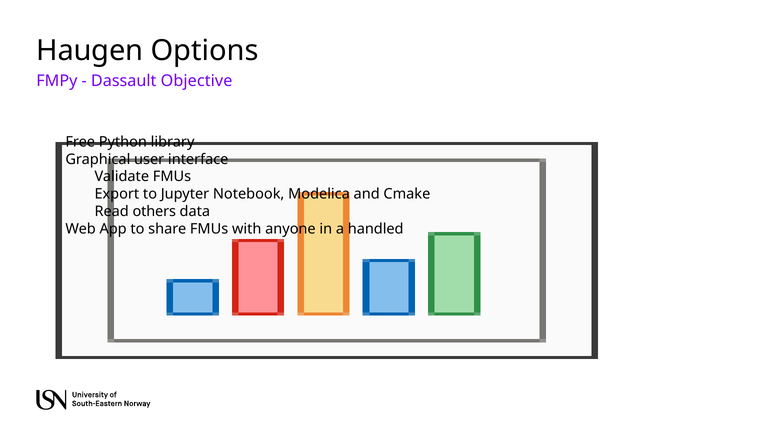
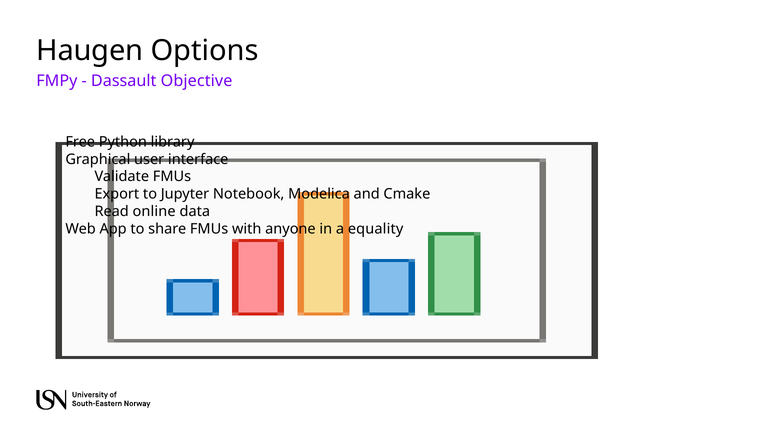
others: others -> online (154, 212)
handled: handled -> equality (376, 229)
